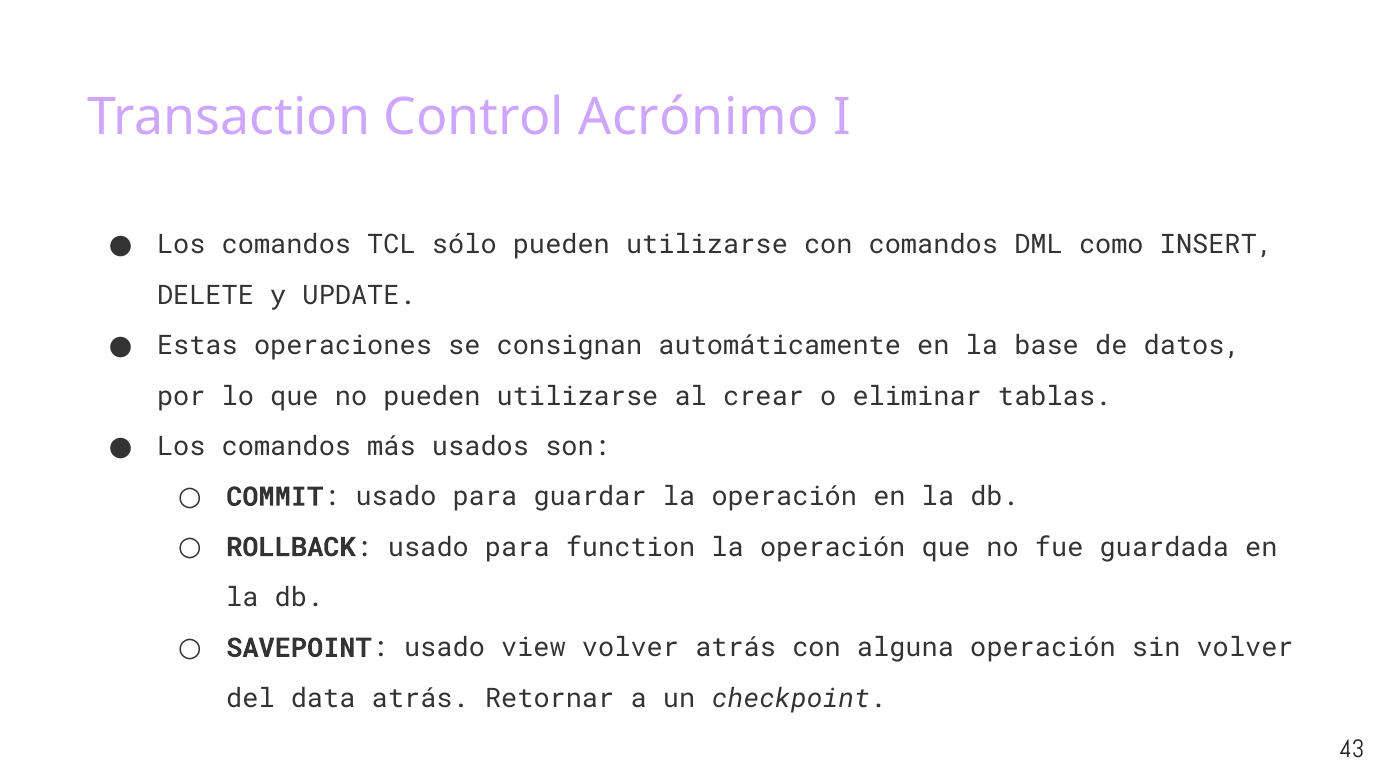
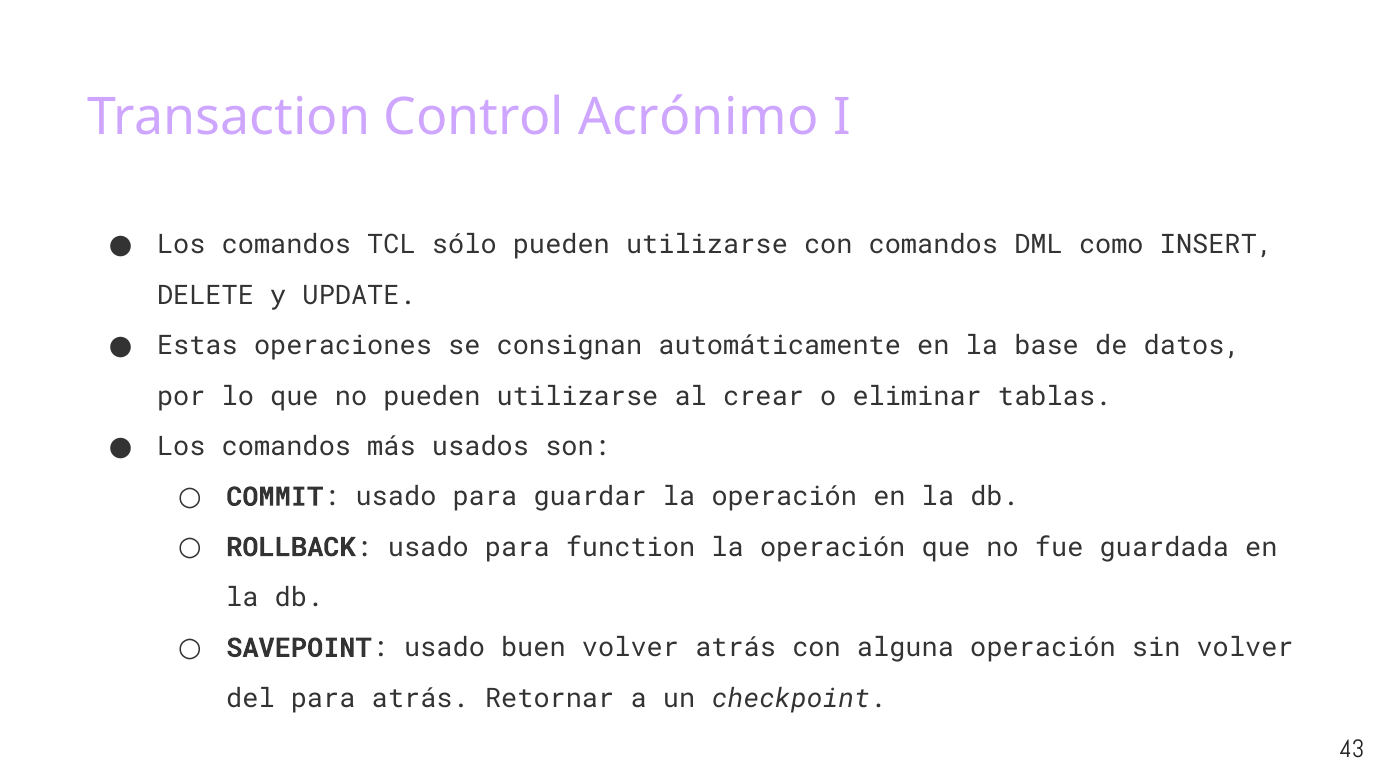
view: view -> buen (533, 648)
del data: data -> para (323, 699)
